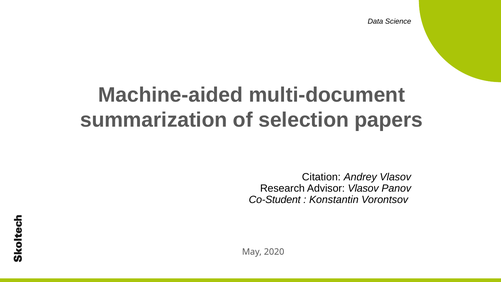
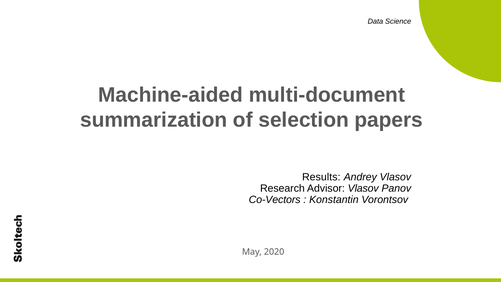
Citation: Citation -> Results (321, 177)
Co-Student: Co-Student -> Co-Vectors (275, 200)
